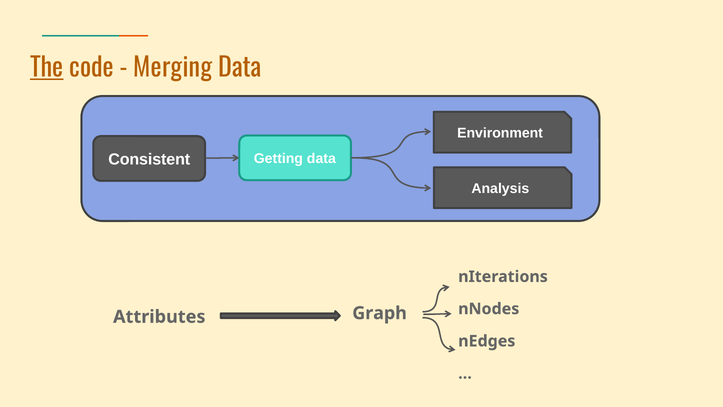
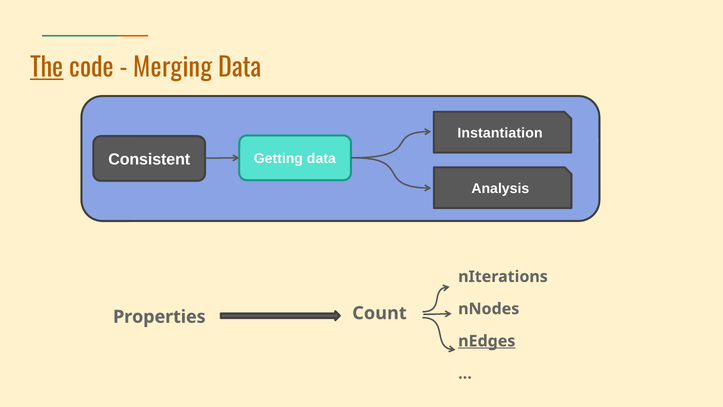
Environment: Environment -> Instantiation (500, 133)
Graph: Graph -> Count (379, 313)
Attributes: Attributes -> Properties (159, 317)
nEdges underline: none -> present (487, 341)
